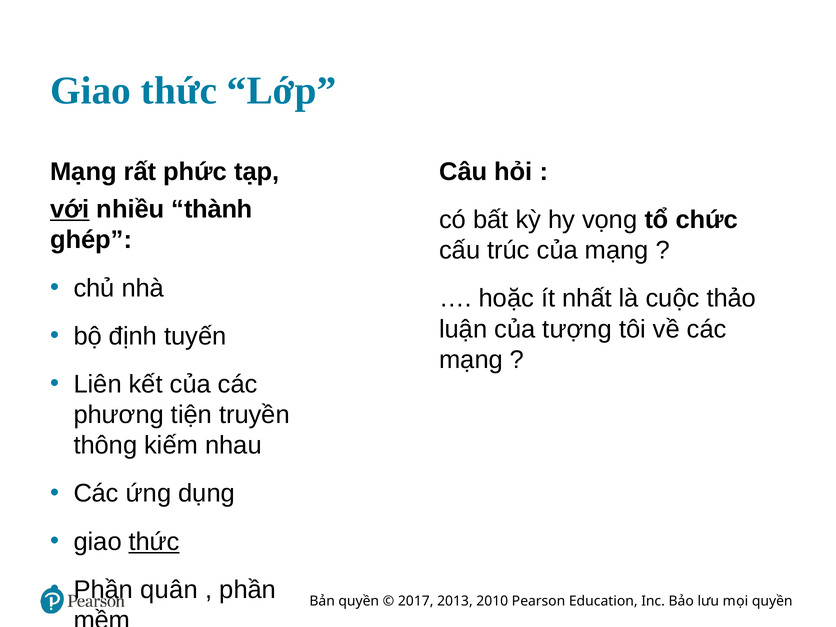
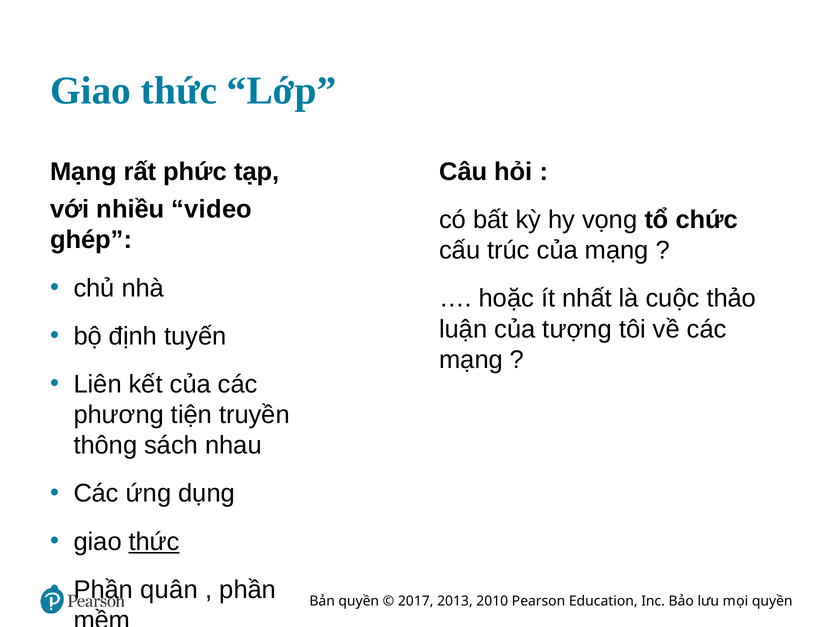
với underline: present -> none (70, 209)
thành: thành -> video (212, 209)
kiếm: kiếm -> sách (171, 445)
